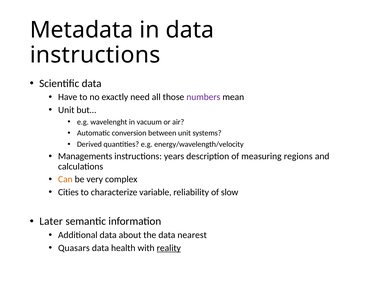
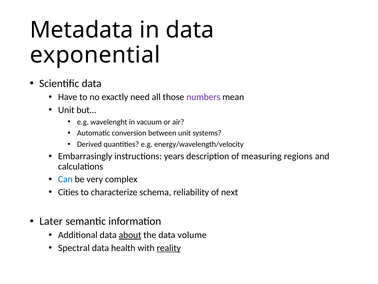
instructions: instructions -> exponential (95, 55)
Managements: Managements -> Embarrasingly (85, 156)
Can colour: orange -> blue (65, 179)
variable: variable -> schema (155, 192)
slow: slow -> next (230, 192)
about underline: none -> present (130, 235)
nearest: nearest -> volume (192, 235)
Quasars: Quasars -> Spectral (74, 247)
